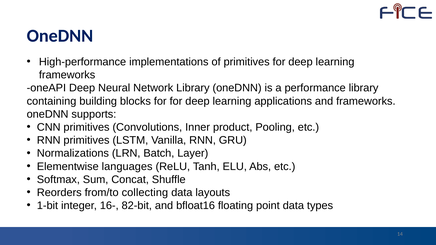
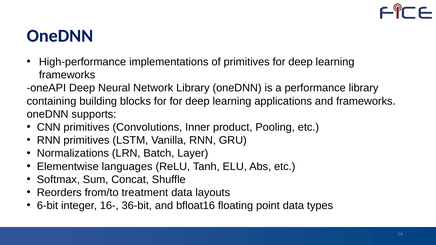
collecting: collecting -> treatment (145, 193)
1-bit: 1-bit -> 6-bit (47, 206)
82-bit: 82-bit -> 36-bit (137, 206)
